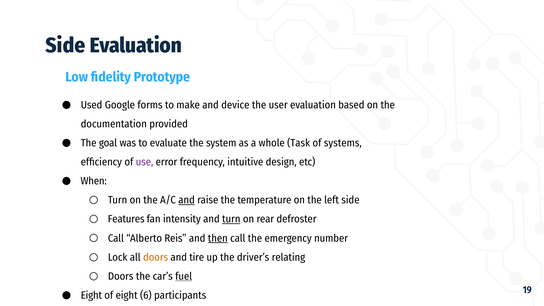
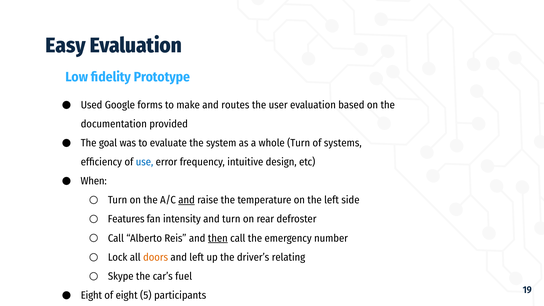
Side: Side -> Easy (66, 46)
device: device -> routes (235, 105)
whole Task: Task -> Turn (299, 143)
use colour: purple -> blue (145, 162)
turn underline: present -> none (231, 219)
and tire: tire -> left (197, 257)
Doors: Doors -> Skype (121, 276)
fuel underline: present -> none (184, 276)
6: 6 -> 5 (146, 295)
